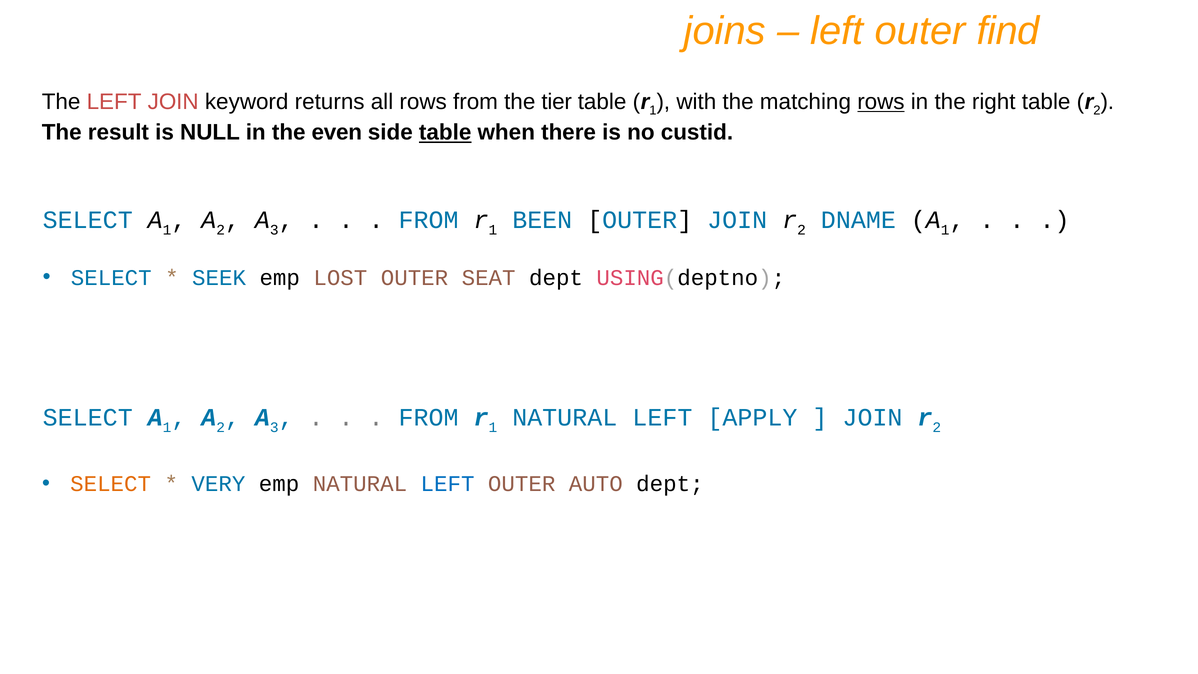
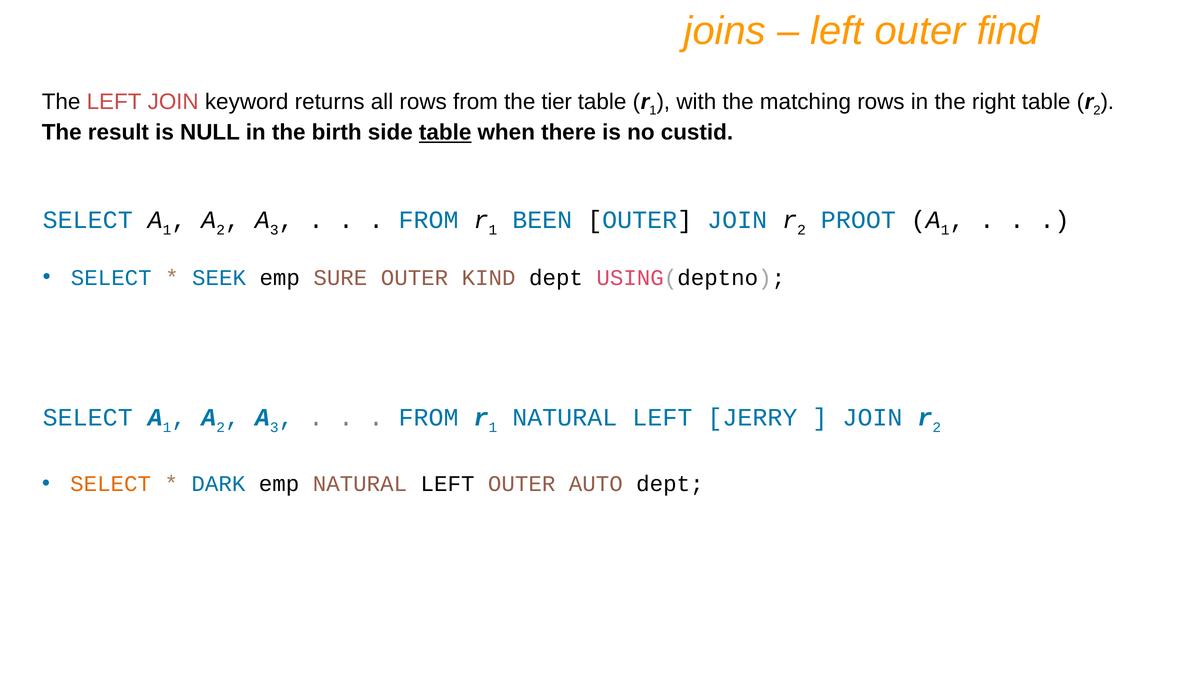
rows underline: present -> none (881, 102)
even: even -> birth (337, 132)
DNAME: DNAME -> PROOT (858, 220)
LOST: LOST -> SURE (340, 278)
SEAT: SEAT -> KIND (489, 278)
APPLY: APPLY -> JERRY (752, 418)
VERY: VERY -> DARK (218, 484)
LEFT colour: blue -> black (448, 484)
